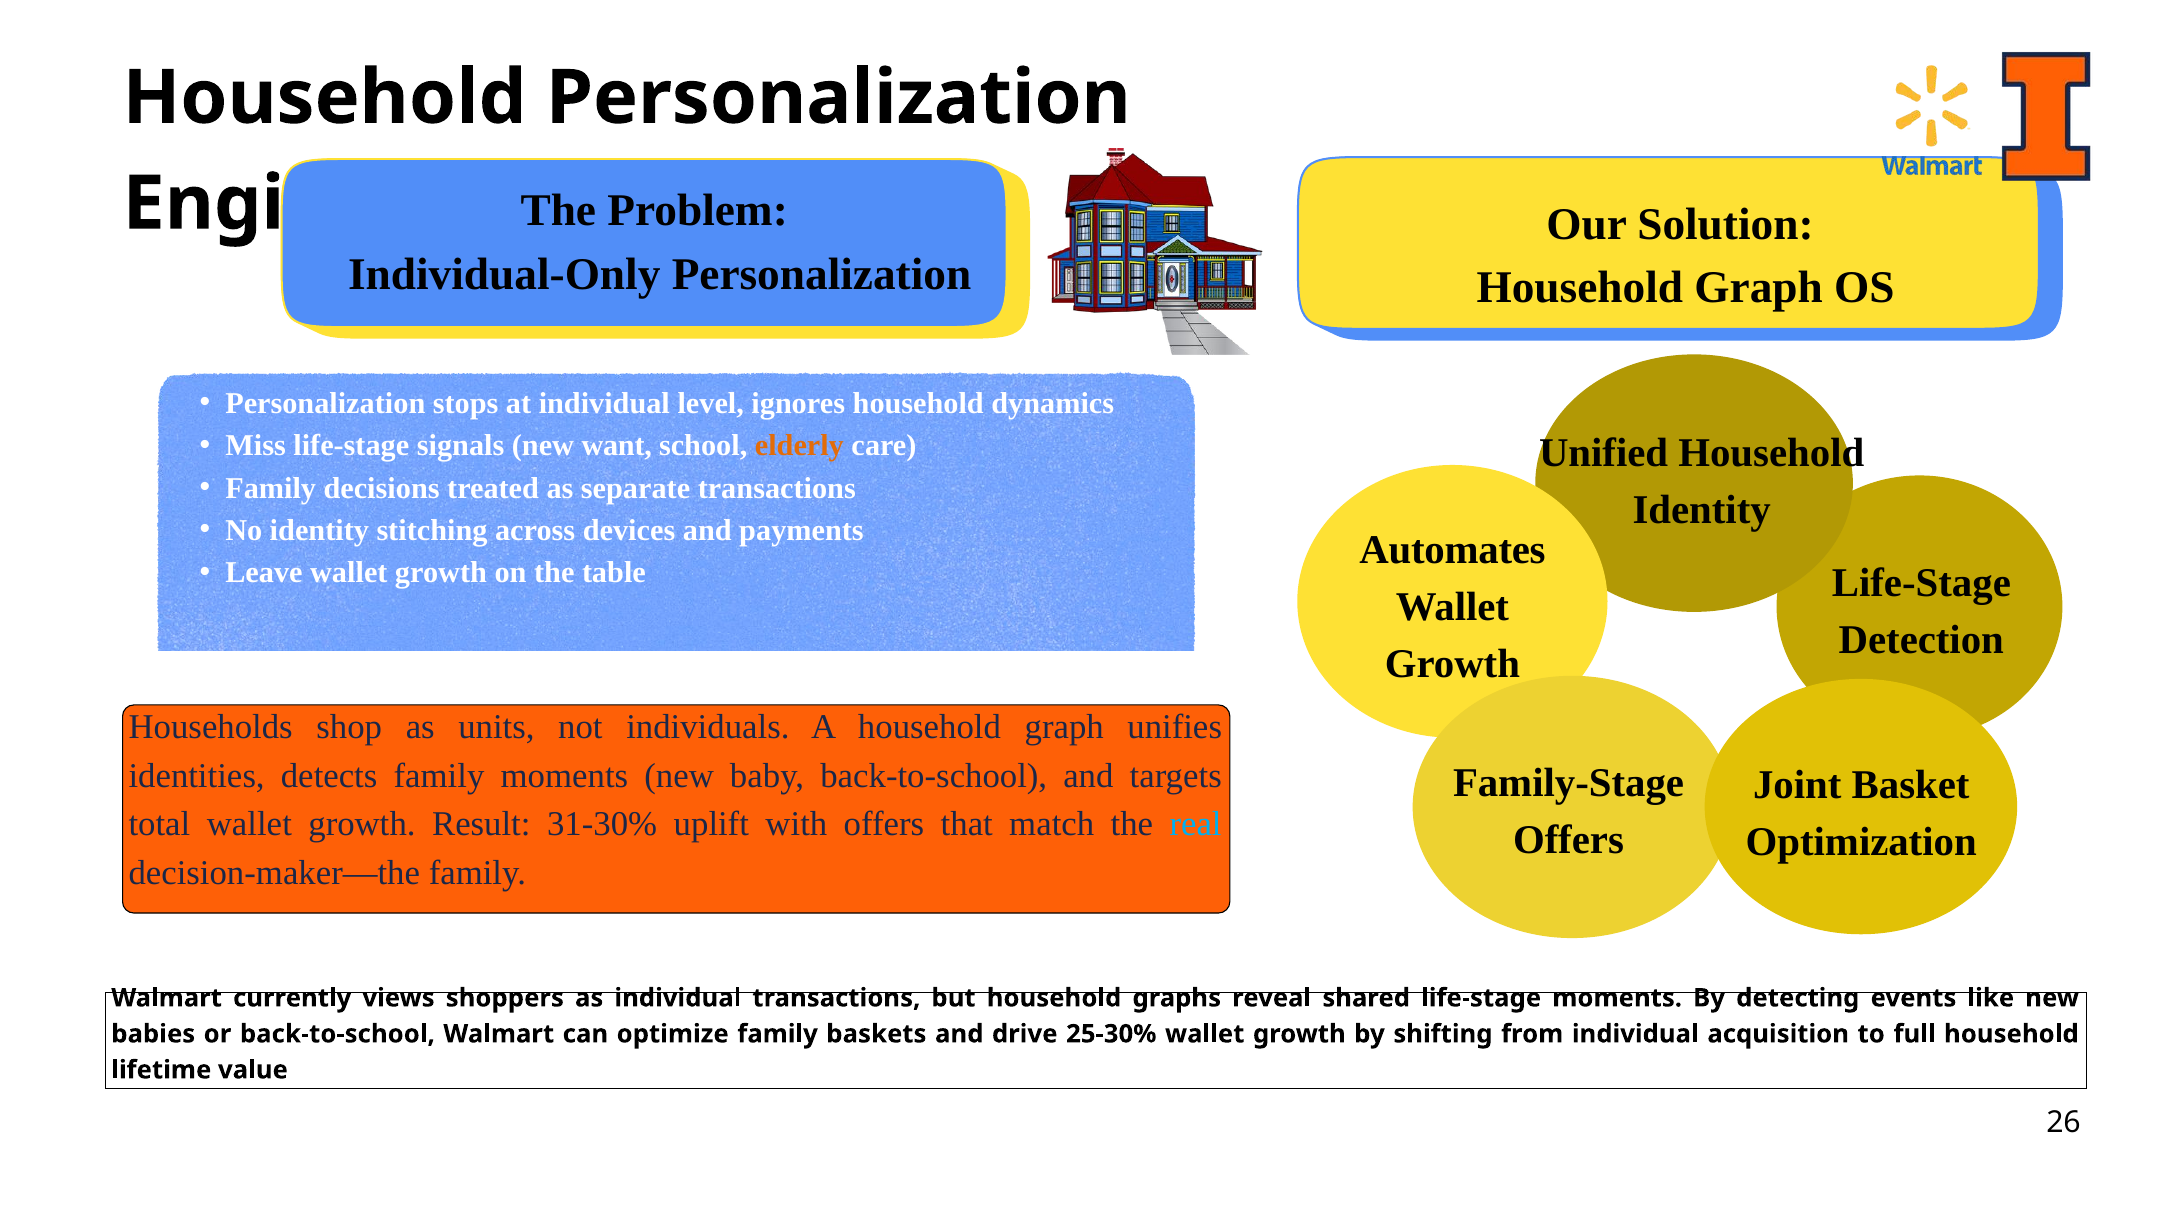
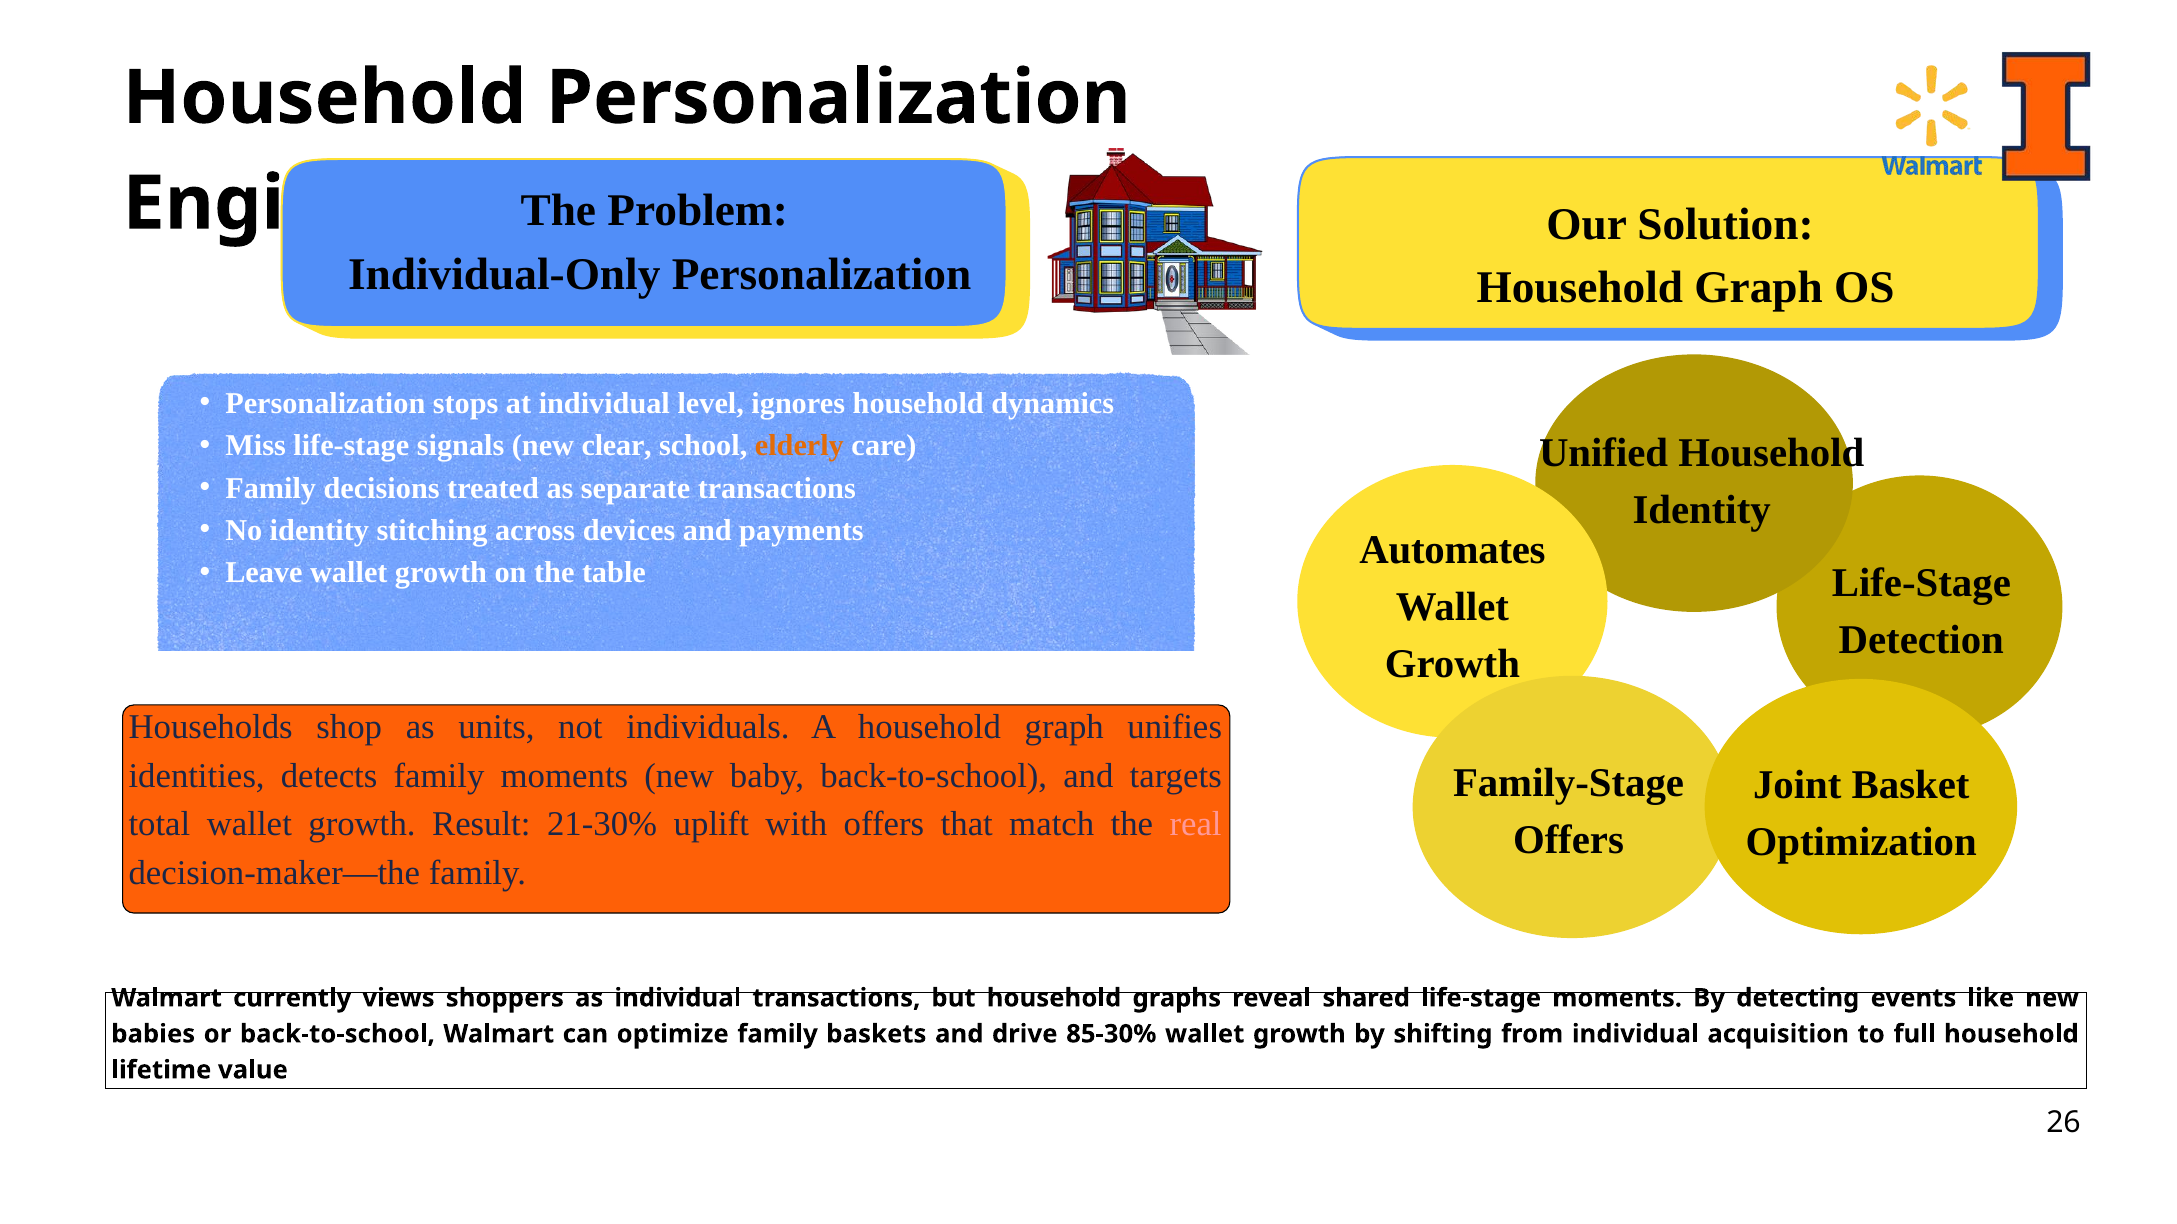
want: want -> clear (617, 446)
31-30%: 31-30% -> 21-30% (602, 825)
real colour: light blue -> pink (1196, 825)
25-30%: 25-30% -> 85-30% (1111, 1034)
